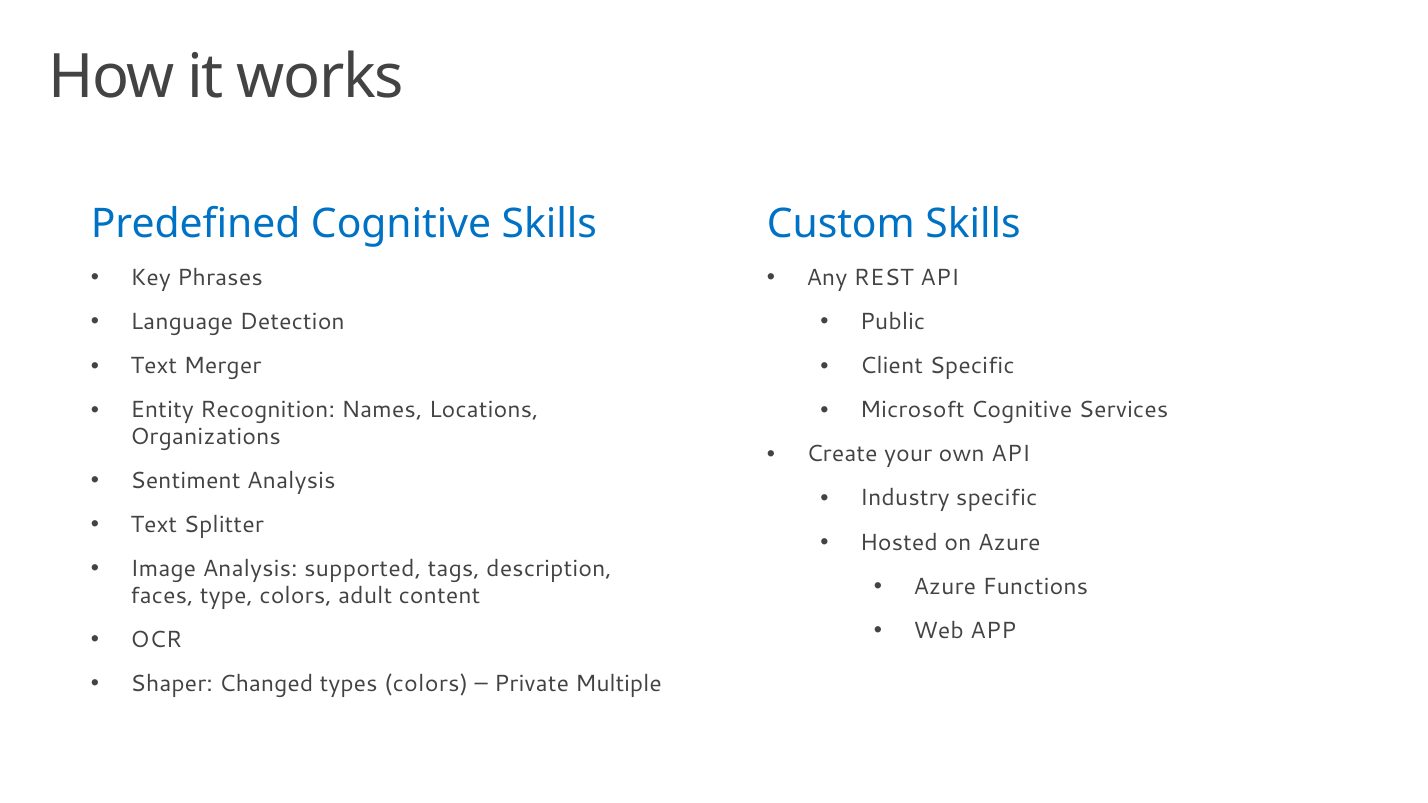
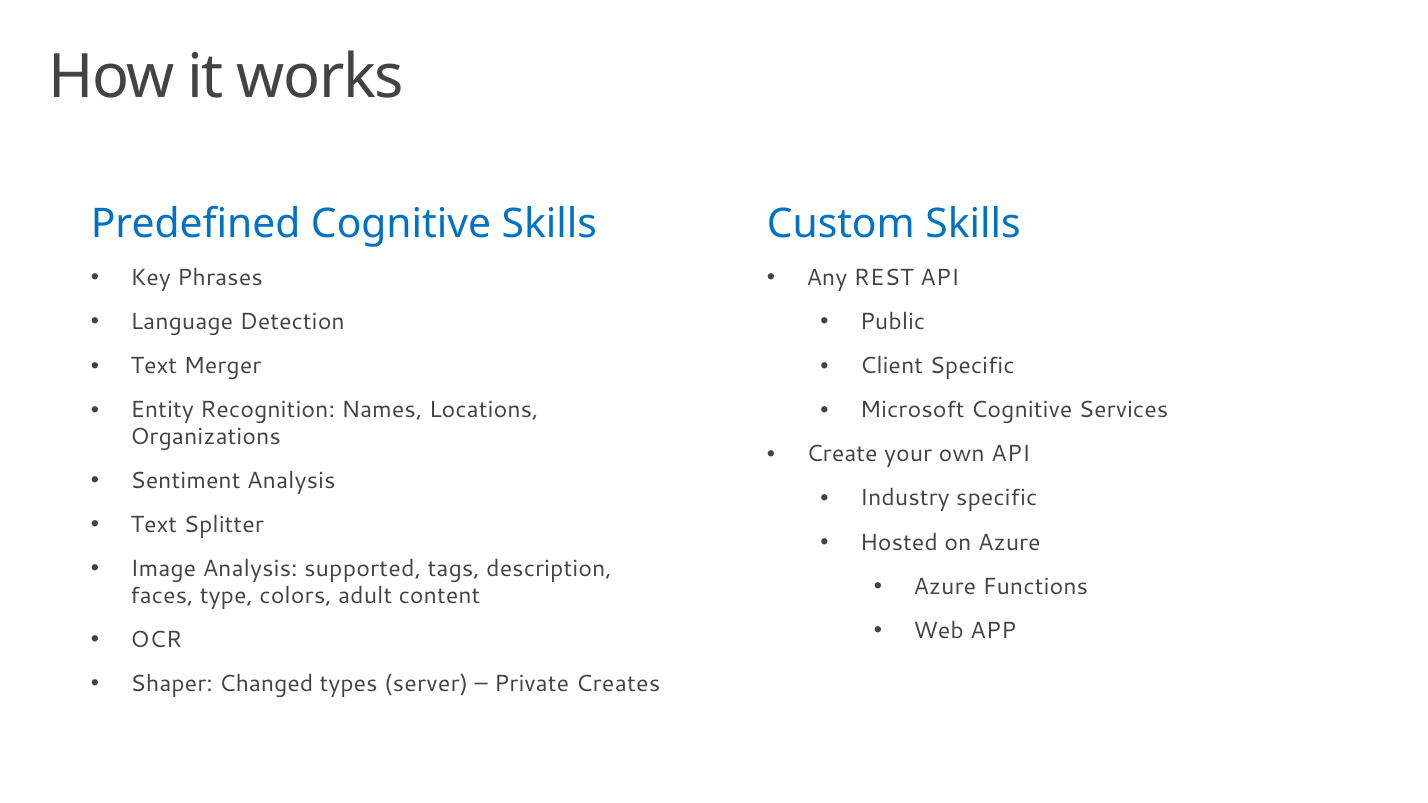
types colors: colors -> server (426, 684)
Multiple: Multiple -> Creates (618, 684)
